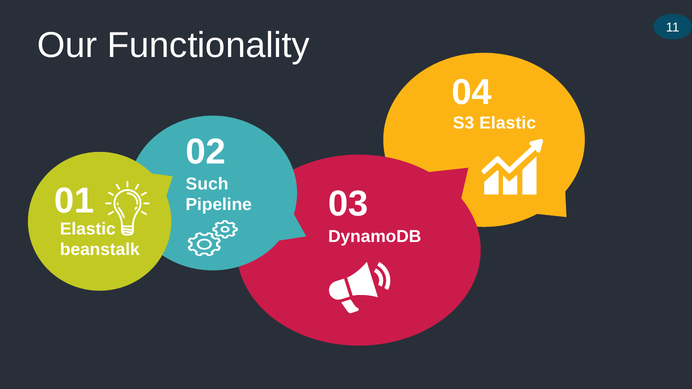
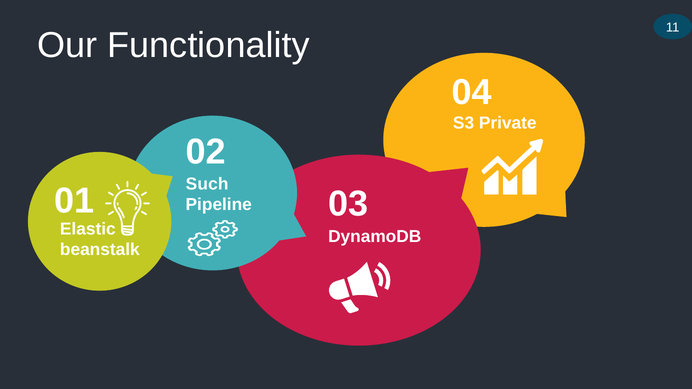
S3 Elastic: Elastic -> Private (508, 123)
